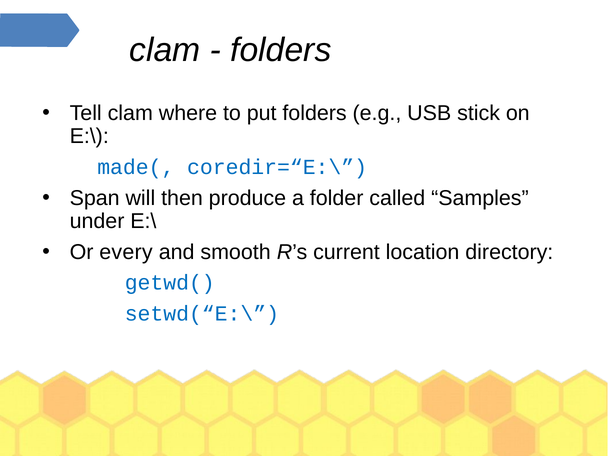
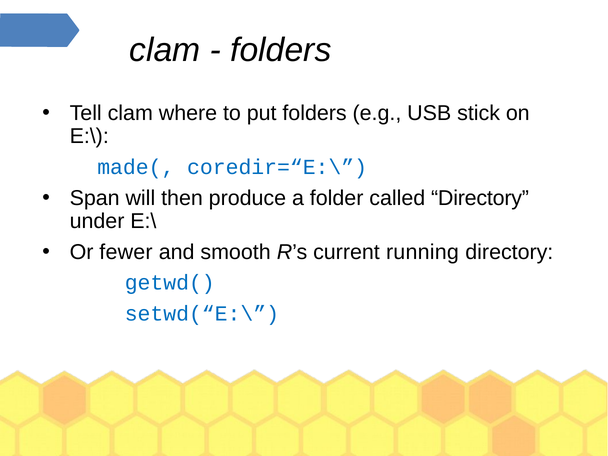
called Samples: Samples -> Directory (480, 198)
every: every -> fewer (126, 252)
location: location -> running (422, 252)
